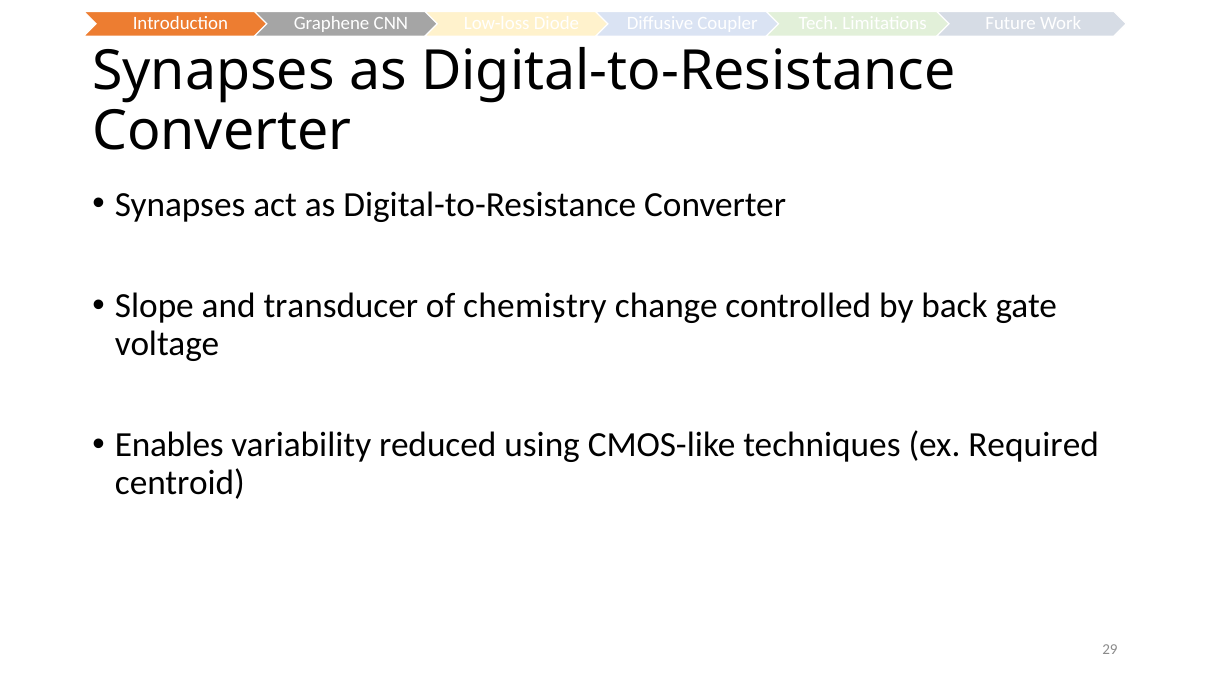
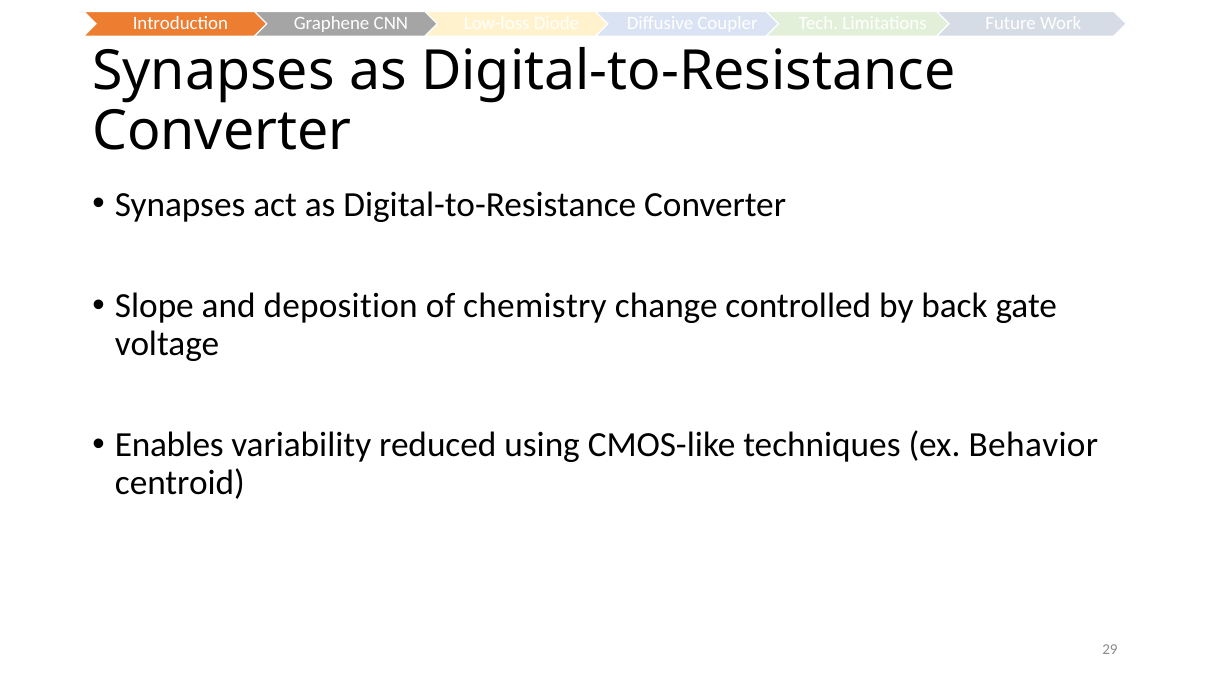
transducer: transducer -> deposition (341, 306)
Required: Required -> Behavior (1033, 446)
